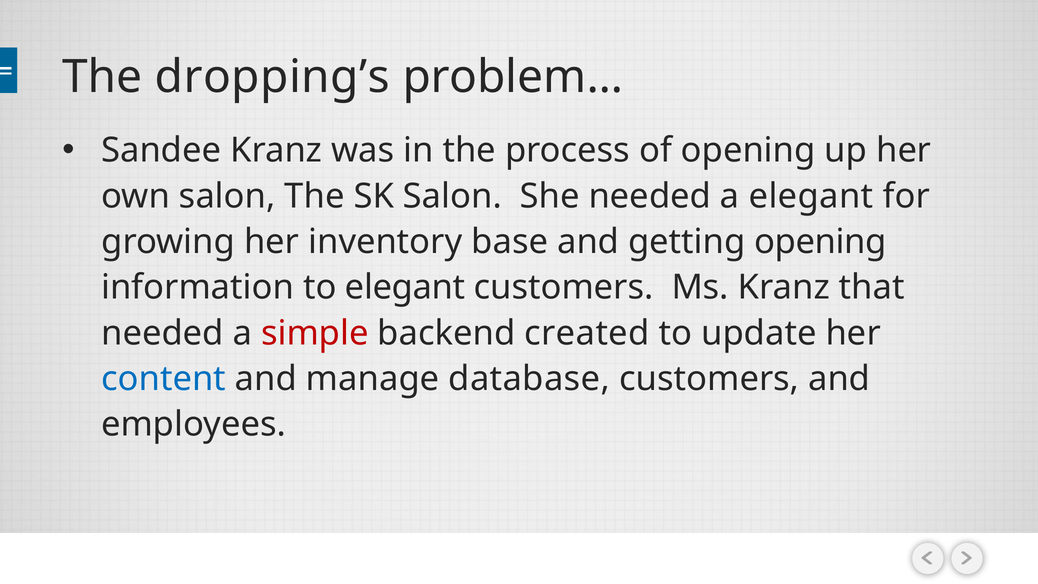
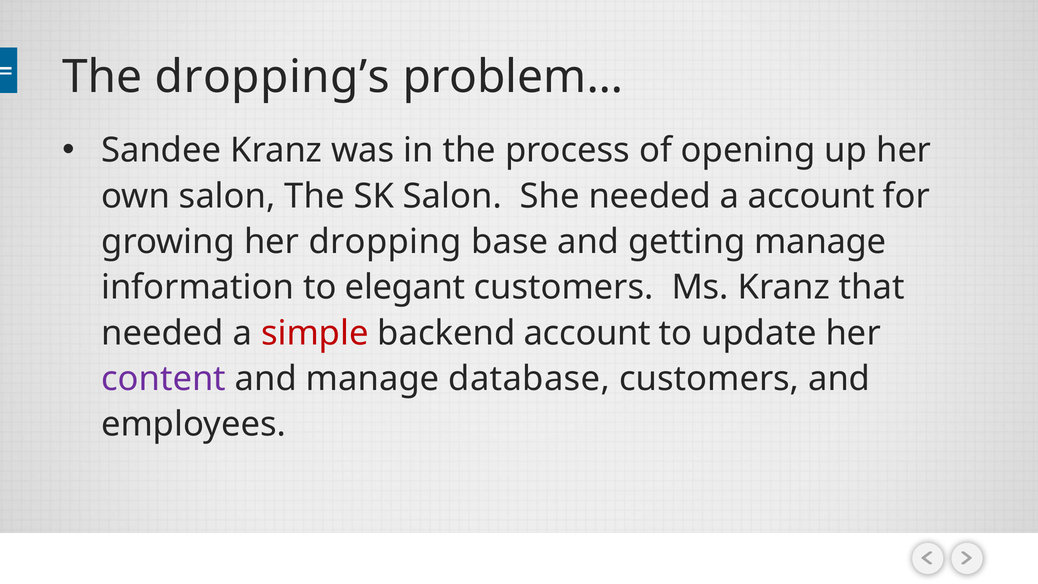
a elegant: elegant -> account (811, 196)
inventory: inventory -> dropping (385, 242)
getting opening: opening -> manage (820, 242)
backend created: created -> account (587, 333)
content colour: blue -> purple (164, 379)
